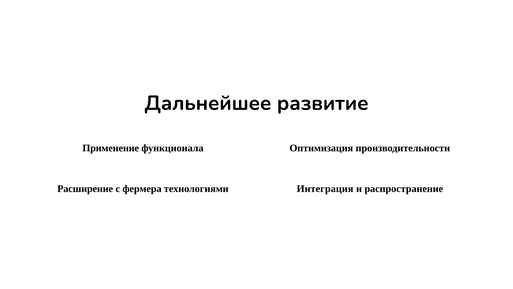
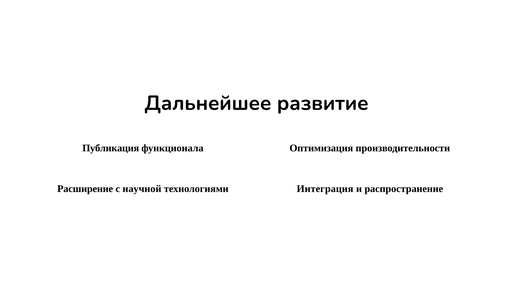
Применение: Применение -> Публикация (111, 148)
фермера: фермера -> научной (142, 189)
